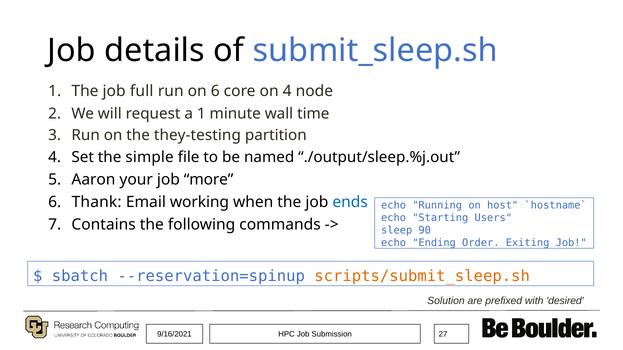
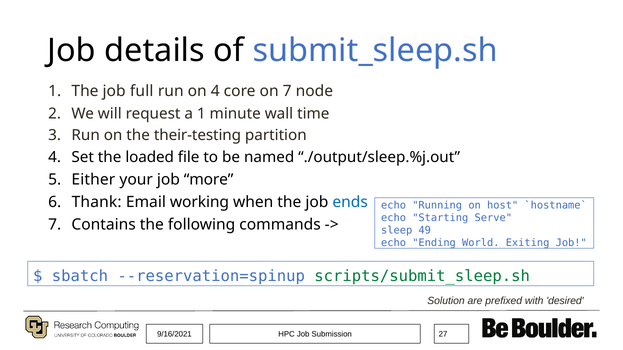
on 6: 6 -> 4 (215, 91)
on 4: 4 -> 7 (287, 91)
they-testing: they-testing -> their-testing (197, 136)
simple: simple -> loaded (150, 158)
Aaron: Aaron -> Either (93, 180)
Users: Users -> Serve (493, 218)
90: 90 -> 49 (425, 231)
Order: Order -> World (481, 243)
scripts/submit_sleep.sh colour: orange -> green (422, 276)
